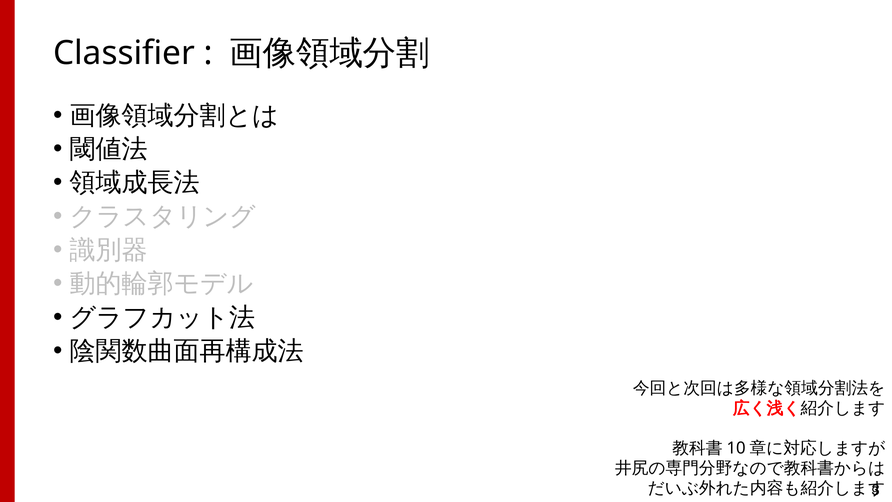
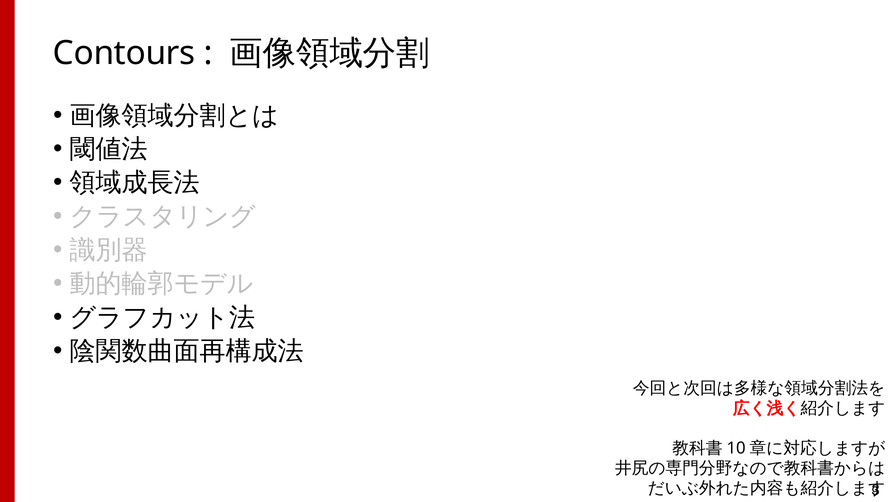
Classifier: Classifier -> Contours (124, 53)
